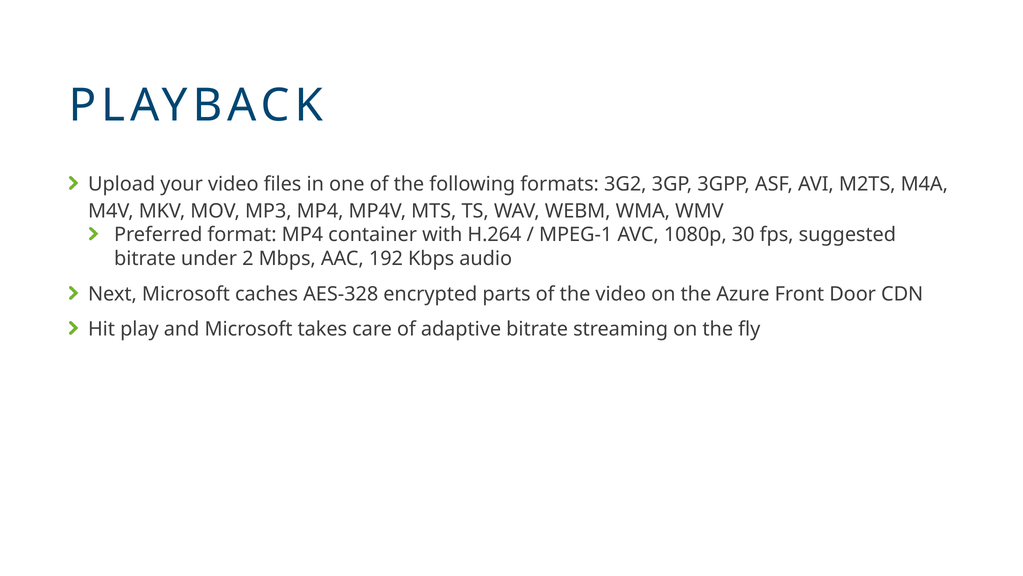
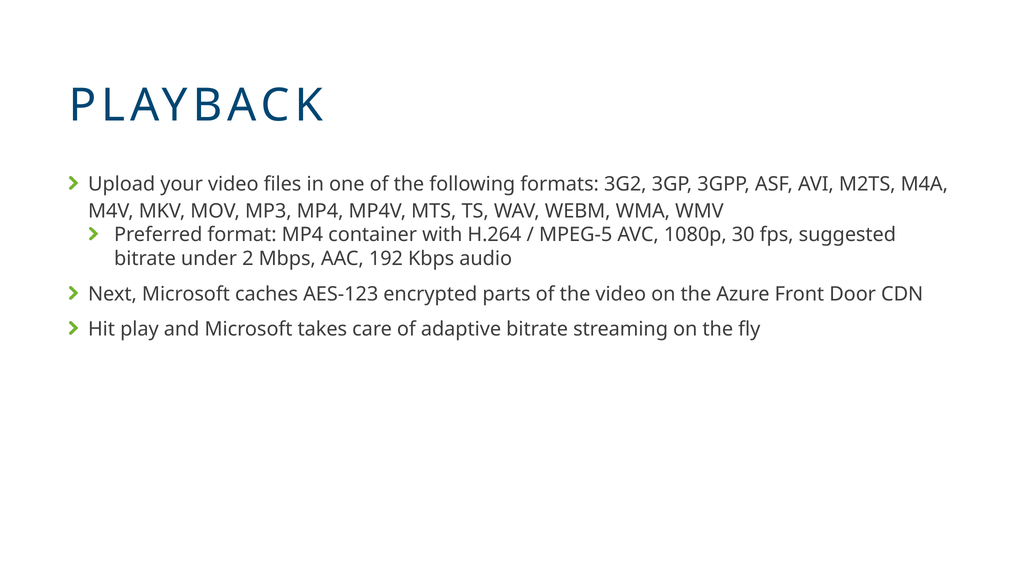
MPEG-1: MPEG-1 -> MPEG-5 (576, 235)
AES-328: AES-328 -> AES-123 (341, 294)
